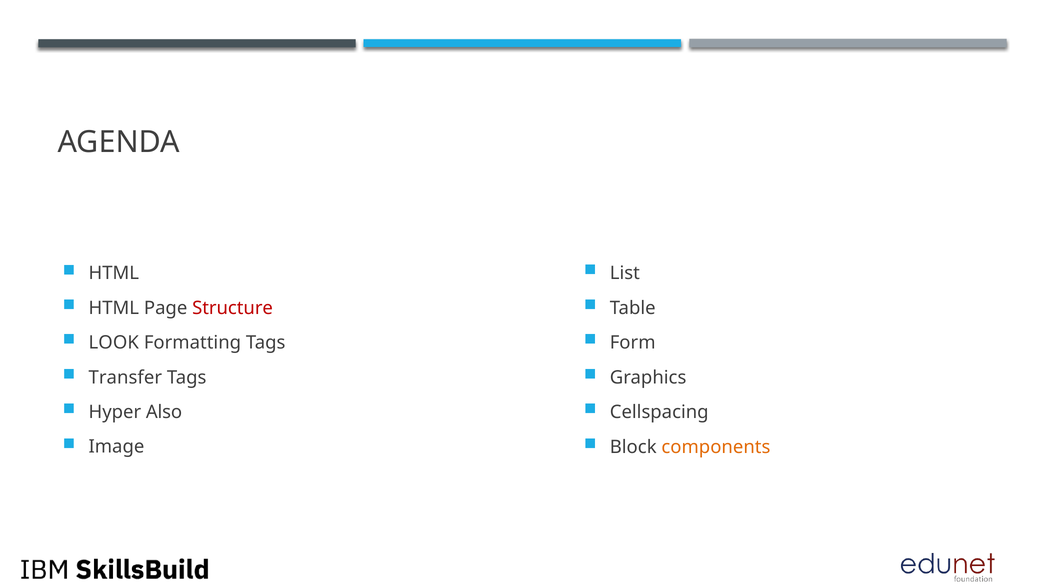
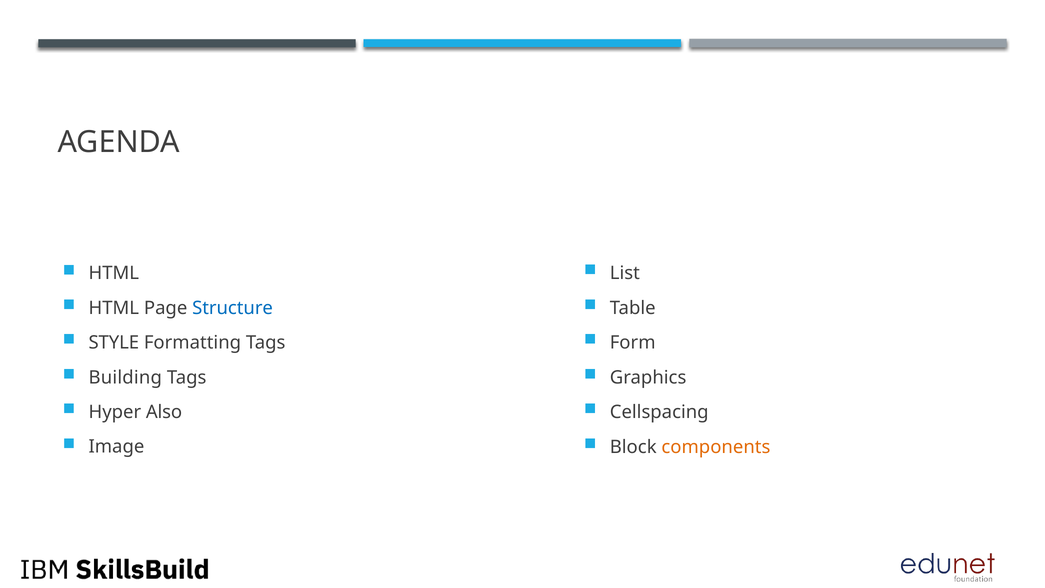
Structure colour: red -> blue (233, 308)
LOOK: LOOK -> STYLE (114, 343)
Transfer: Transfer -> Building (125, 377)
